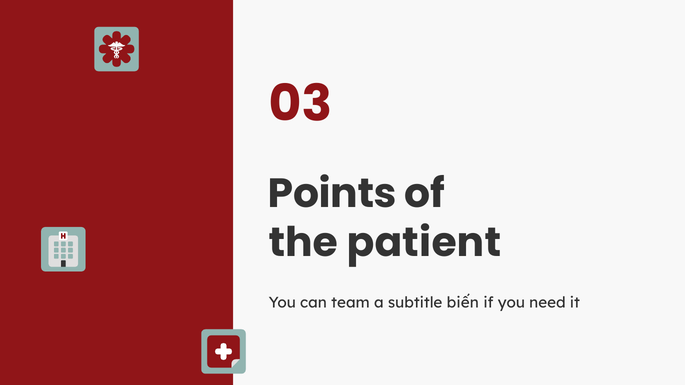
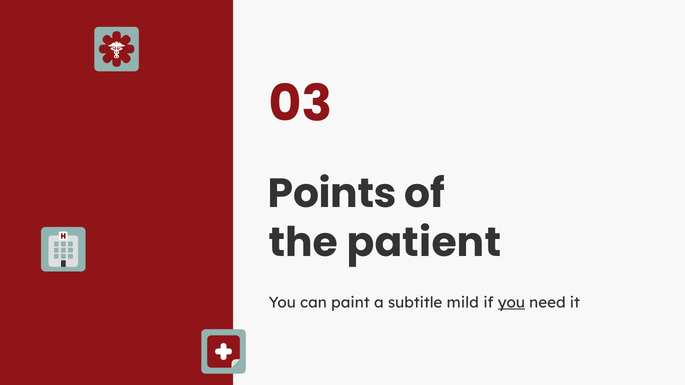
team: team -> paint (350, 303)
biến: biến -> mild (463, 303)
you underline: none -> present (511, 303)
